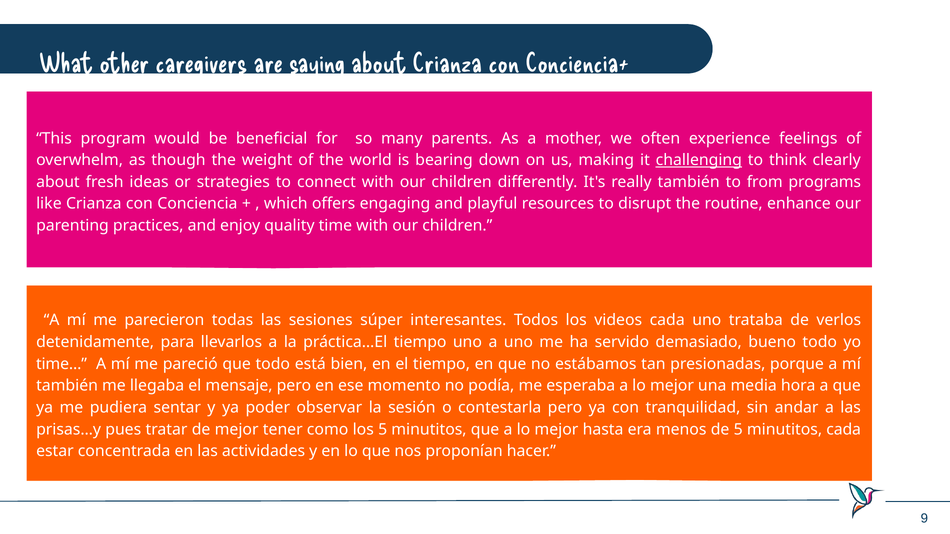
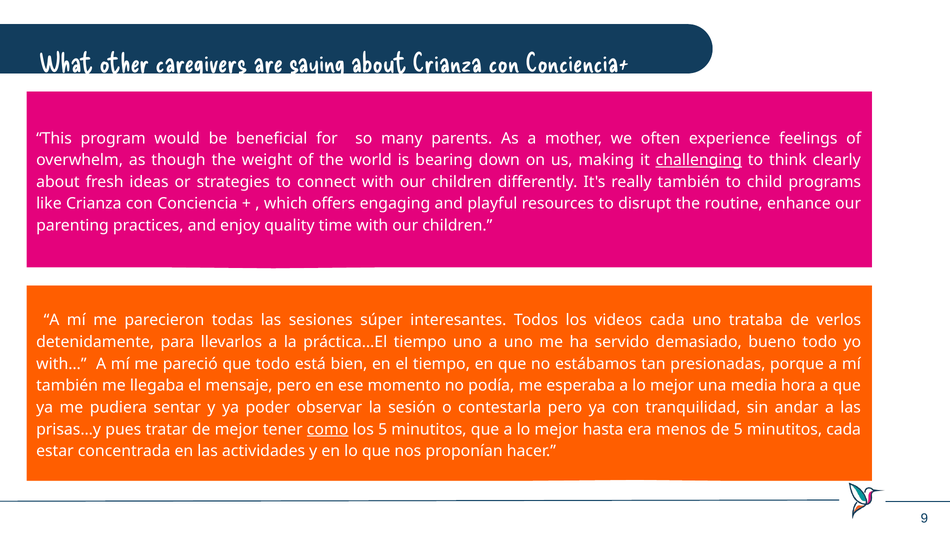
from: from -> child (765, 182)
time…: time… -> with… (61, 364)
como underline: none -> present (328, 430)
